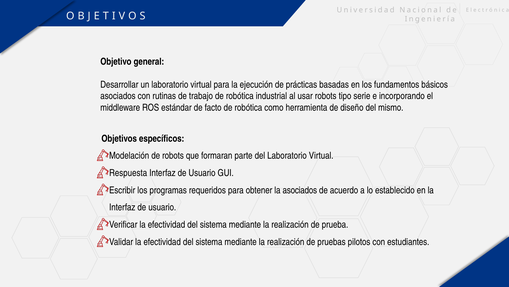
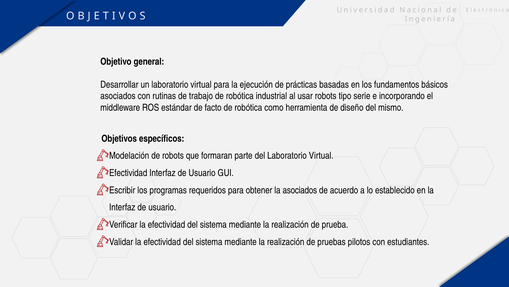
Respuesta: Respuesta -> Efectividad (128, 173)
